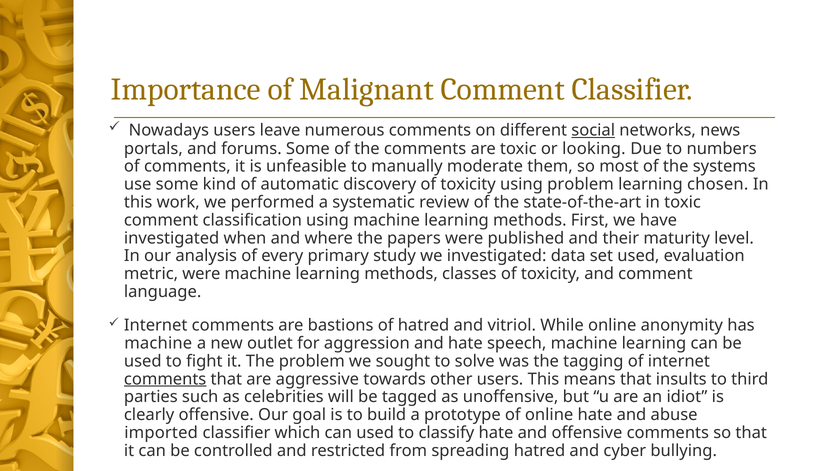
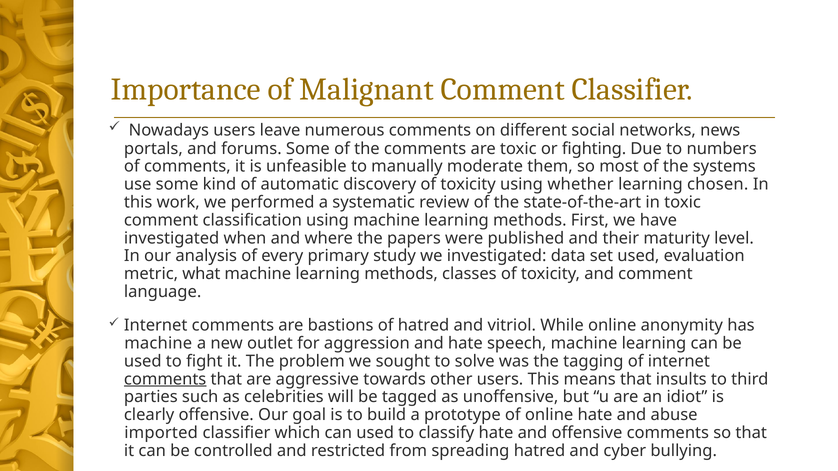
social underline: present -> none (593, 130)
looking: looking -> fighting (594, 149)
using problem: problem -> whether (580, 185)
metric were: were -> what (201, 274)
